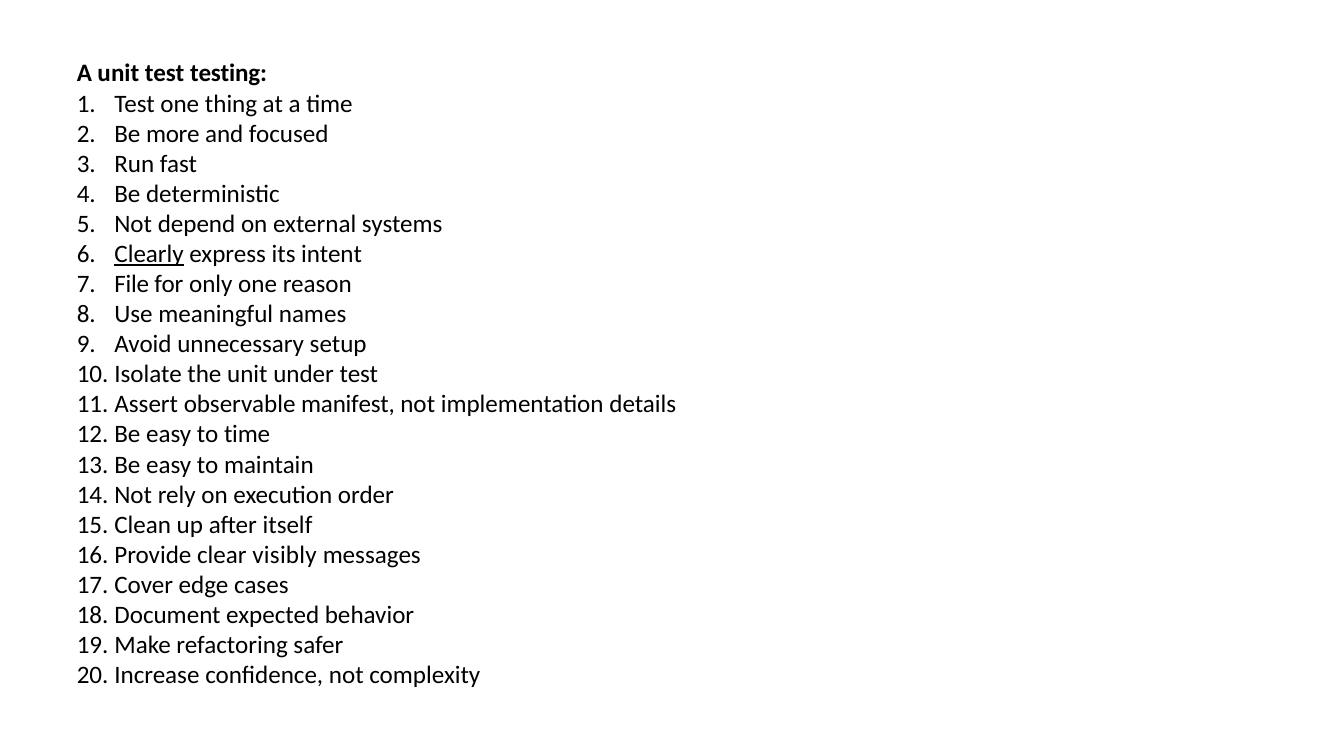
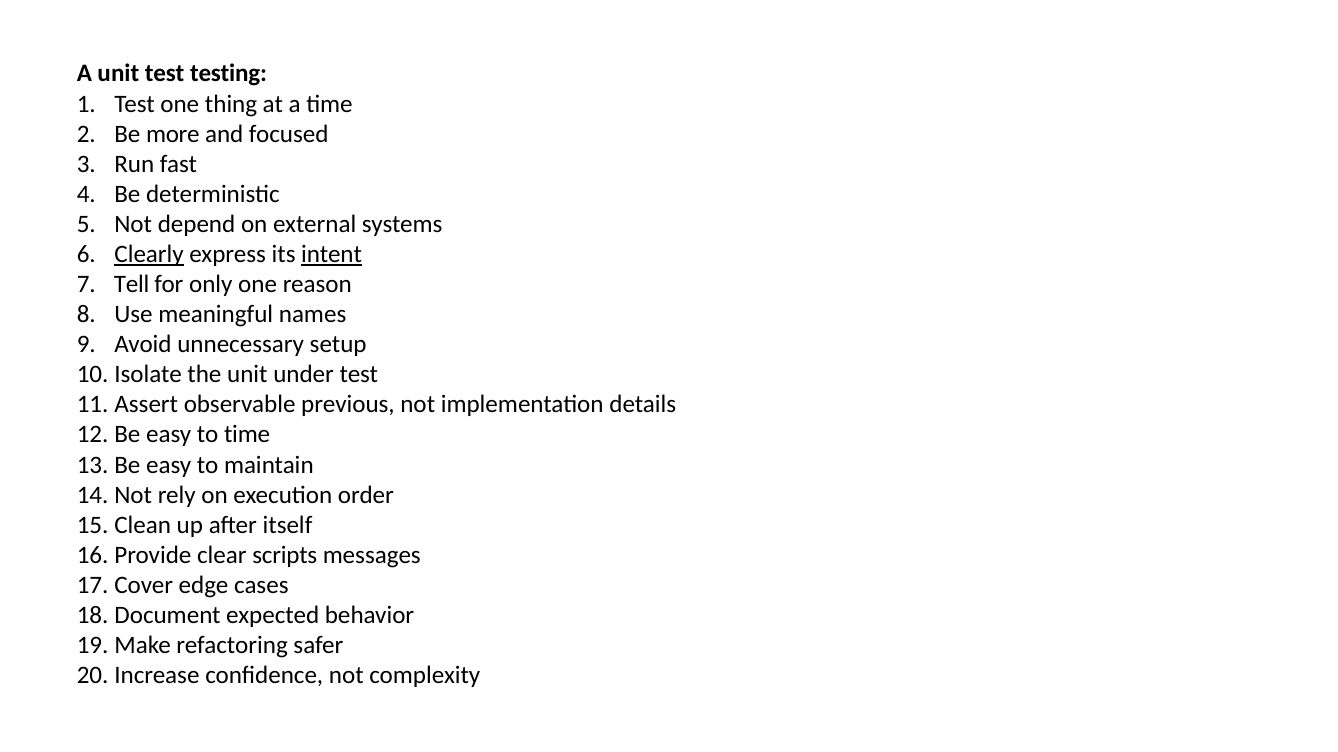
intent underline: none -> present (332, 254)
File: File -> Tell (132, 285)
manifest: manifest -> previous (348, 405)
visibly: visibly -> scripts (285, 555)
